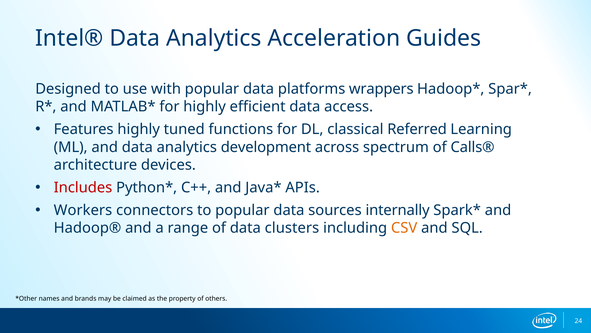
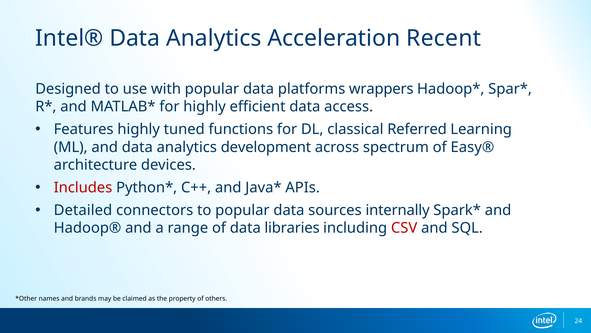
Guides: Guides -> Recent (444, 38)
Calls®: Calls® -> Easy® (472, 147)
Workers: Workers -> Detailed (83, 210)
clusters: clusters -> libraries (292, 228)
CSV colour: orange -> red (404, 228)
